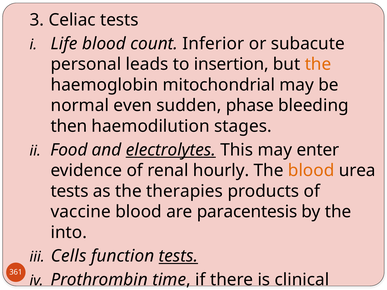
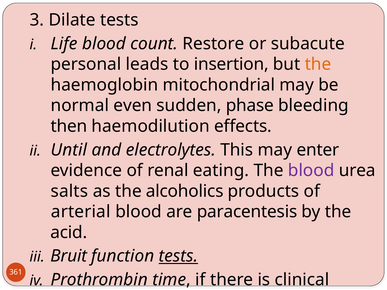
Celiac: Celiac -> Dilate (72, 20)
Inferior: Inferior -> Restore (213, 44)
stages: stages -> effects (243, 126)
Food: Food -> Until (69, 150)
electrolytes underline: present -> none (171, 150)
hourly: hourly -> eating (221, 171)
blood colour: orange -> purple (311, 171)
tests: tests -> salts (69, 191)
therapies: therapies -> alcoholics (185, 191)
vaccine: vaccine -> arterial (81, 212)
into: into -> acid (69, 233)
Cells: Cells -> Bruit (69, 256)
